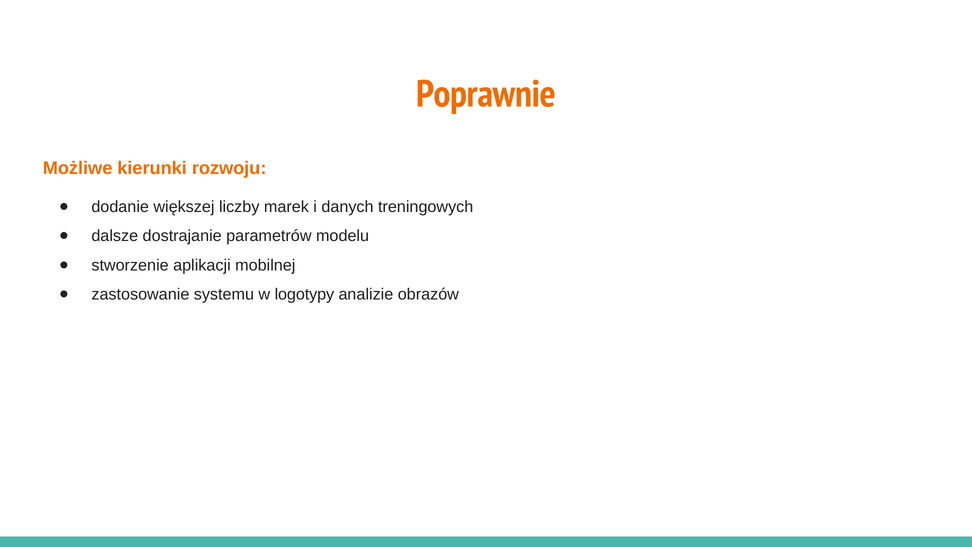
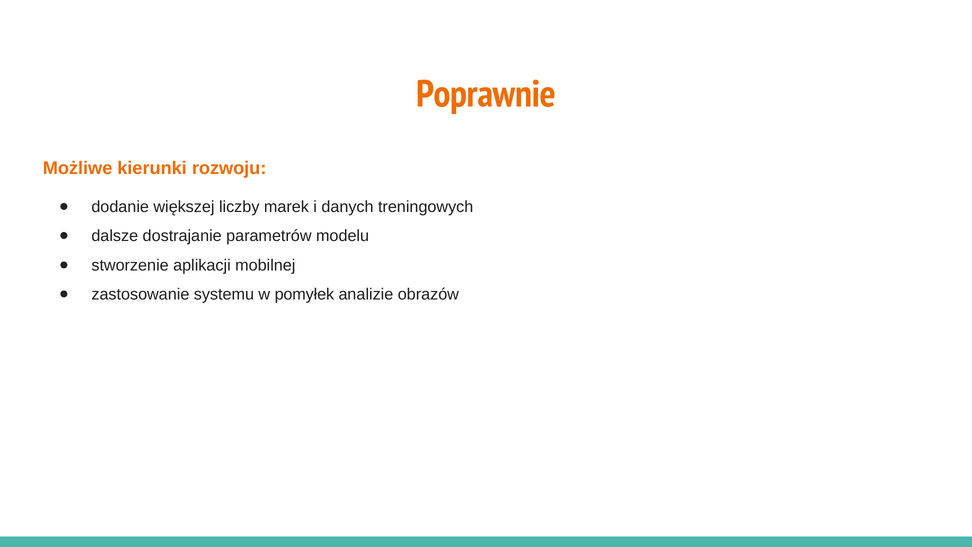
logotypy: logotypy -> pomyłek (304, 294)
